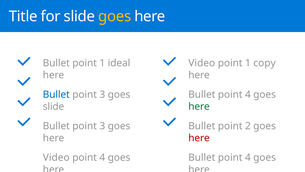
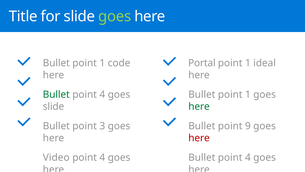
goes colour: yellow -> light green (115, 16)
ideal: ideal -> code (119, 63)
Video: Video -> Portal (202, 63)
copy: copy -> ideal (265, 63)
Bullet colour: blue -> green (56, 94)
3: 3 -> 4 (102, 94)
4: 4 -> 1 (248, 94)
2: 2 -> 9 (248, 126)
